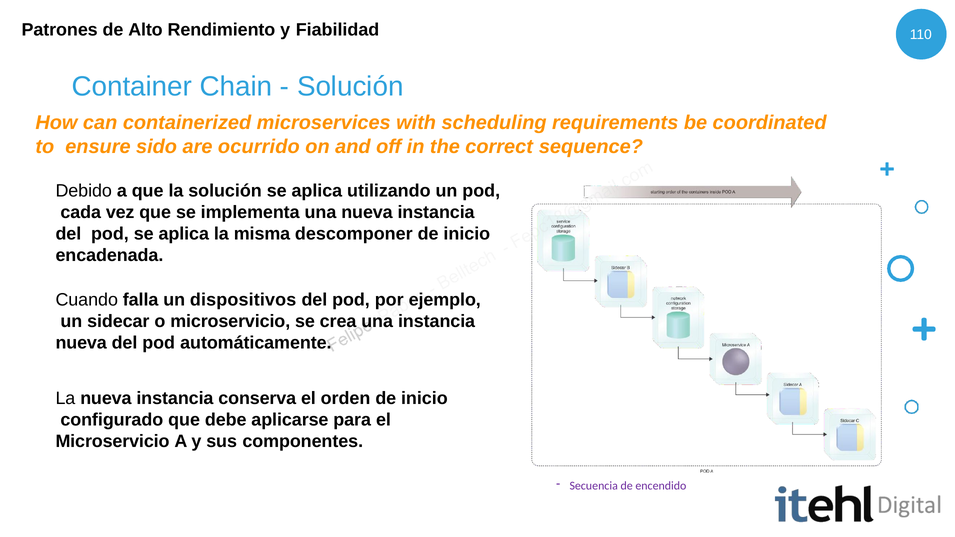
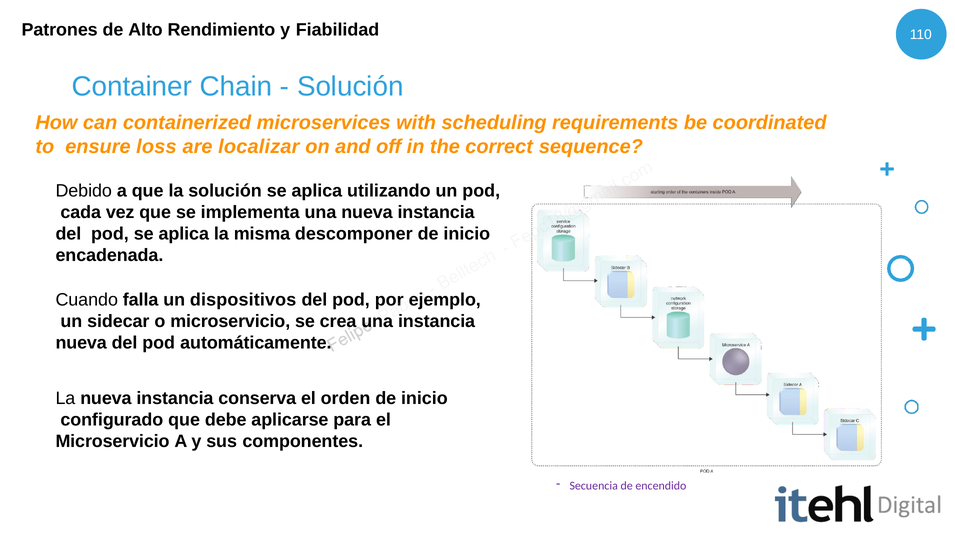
sido: sido -> loss (156, 147)
ocurrido: ocurrido -> localizar (259, 147)
